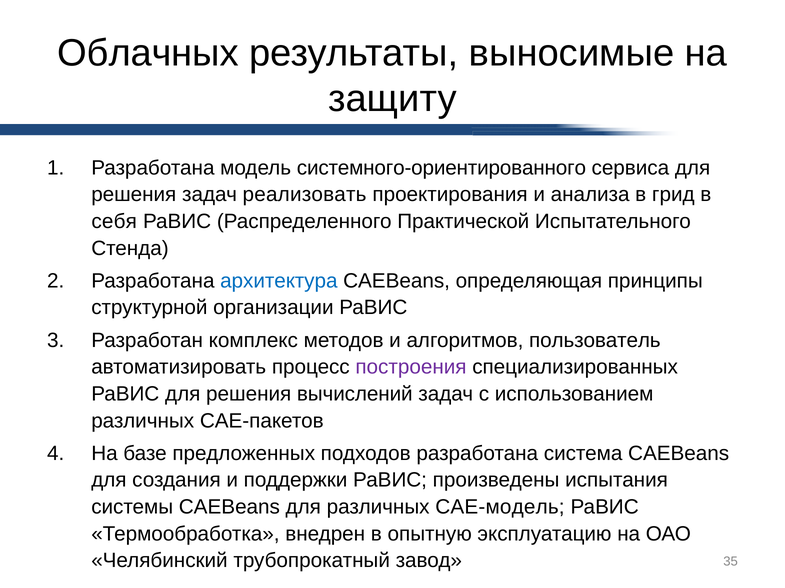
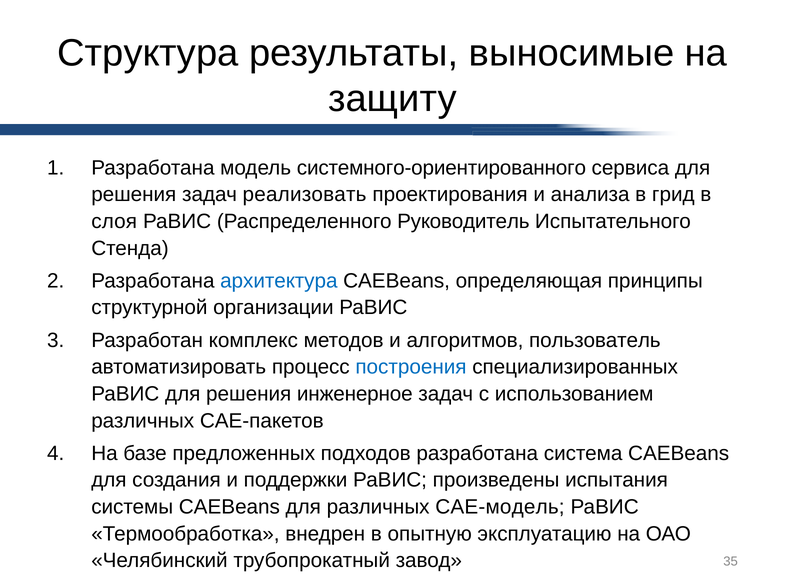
Облачных: Облачных -> Структура (148, 53)
себя: себя -> слоя (114, 222)
Практической: Практической -> Руководитель (463, 222)
построения colour: purple -> blue (411, 368)
вычислений: вычислений -> инженерное (355, 394)
